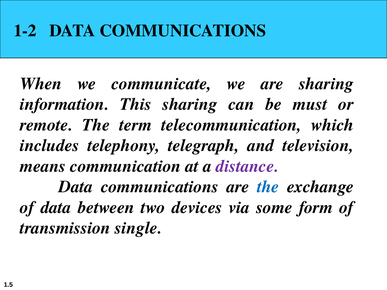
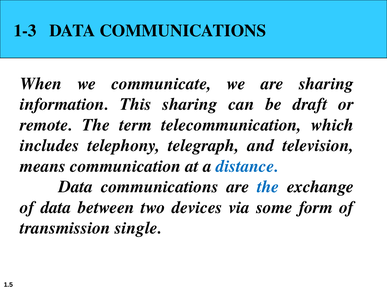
1-2: 1-2 -> 1-3 (25, 31)
must: must -> draft (310, 104)
distance colour: purple -> blue (247, 166)
